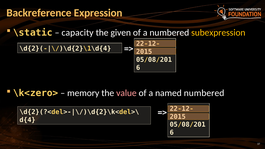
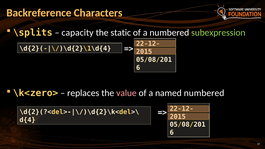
Expression: Expression -> Characters (98, 13)
\static: \static -> \splits (33, 33)
given: given -> static (121, 33)
subexpression colour: yellow -> light green (218, 33)
memory: memory -> replaces (83, 93)
